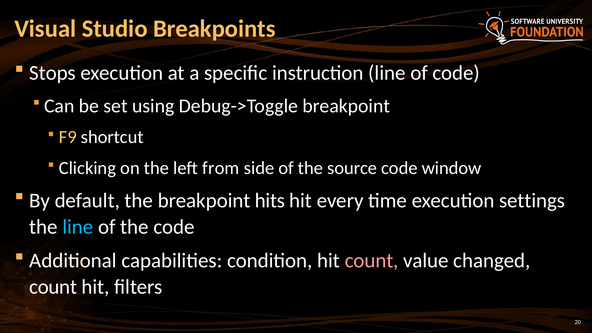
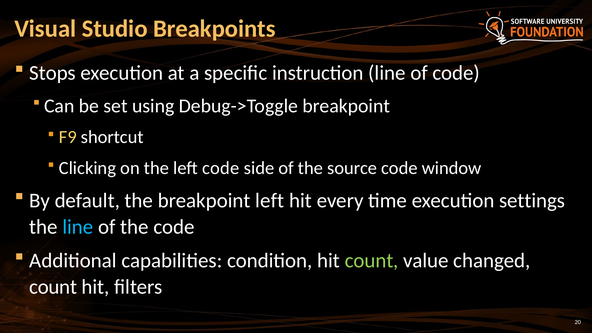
left from: from -> code (221, 168)
breakpoint hits: hits -> left (270, 200)
count colour: pink -> light green (372, 261)
